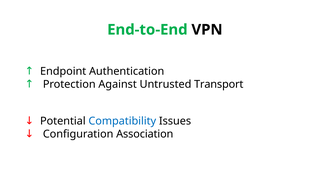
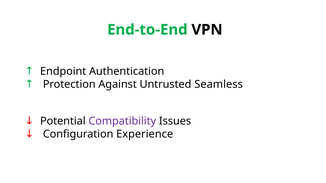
Transport: Transport -> Seamless (219, 84)
Compatibility colour: blue -> purple (122, 121)
Association: Association -> Experience (145, 134)
